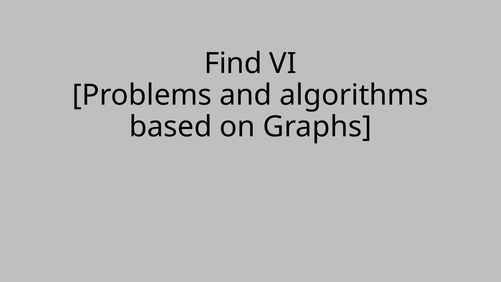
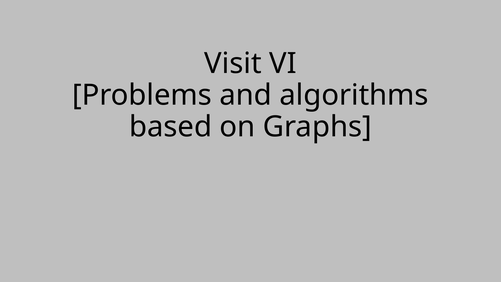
Find: Find -> Visit (233, 64)
